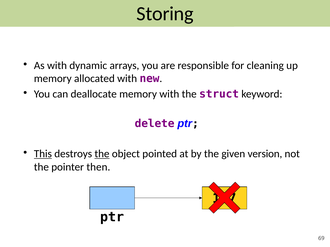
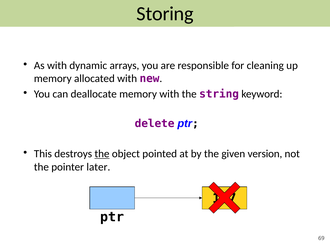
struct: struct -> string (219, 94)
This underline: present -> none (43, 154)
then: then -> later (98, 167)
